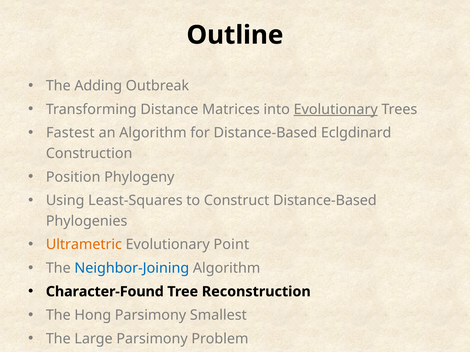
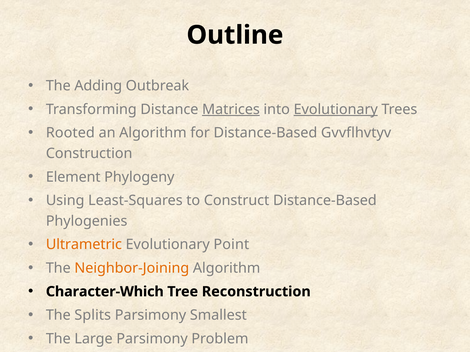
Matrices underline: none -> present (231, 109)
Fastest: Fastest -> Rooted (70, 133)
Eclgdinard: Eclgdinard -> Gvvflhvtyv (356, 133)
Position: Position -> Element (73, 177)
Neighbor-Joining colour: blue -> orange (132, 268)
Character-Found: Character-Found -> Character-Which (105, 292)
Hong: Hong -> Splits (93, 316)
